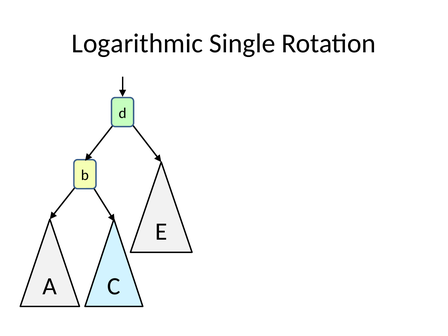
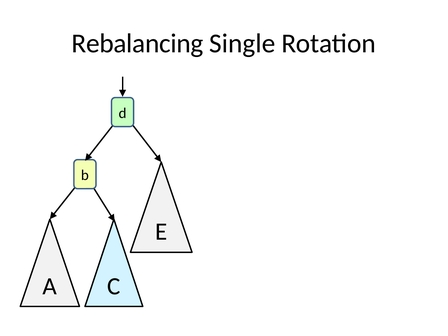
Logarithmic: Logarithmic -> Rebalancing (137, 43)
